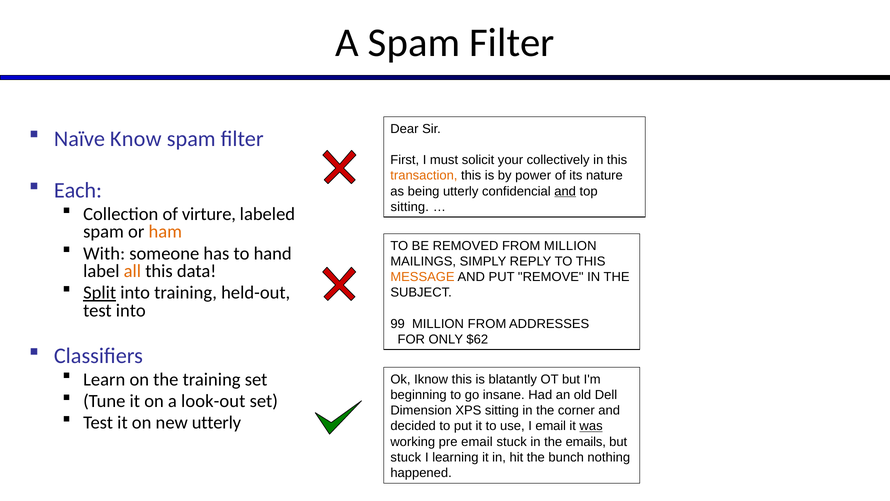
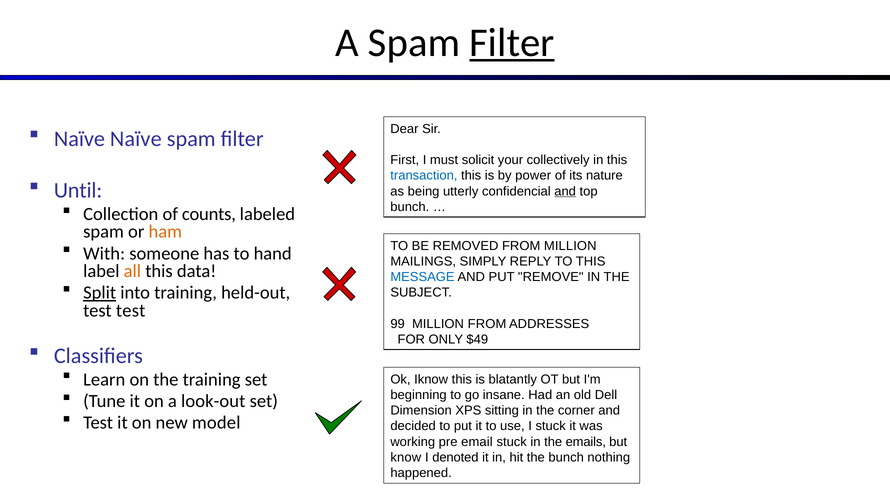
Filter underline: none -> present (512, 43)
Naïve Know: Know -> Naïve (136, 139)
transaction colour: orange -> blue (424, 176)
Each: Each -> Until (78, 190)
sitting: sitting -> bunch (410, 207)
virture: virture -> counts (209, 214)
MESSAGE colour: orange -> blue (422, 277)
test into: into -> test (131, 310)
$62: $62 -> $49 (477, 339)
new utterly: utterly -> model (216, 422)
I email: email -> stuck (551, 426)
was underline: present -> none (591, 426)
stuck: stuck -> know (406, 457)
learning: learning -> denoted (455, 457)
